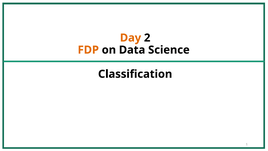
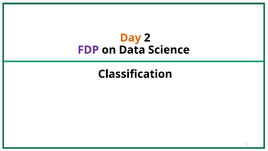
FDP colour: orange -> purple (88, 50)
